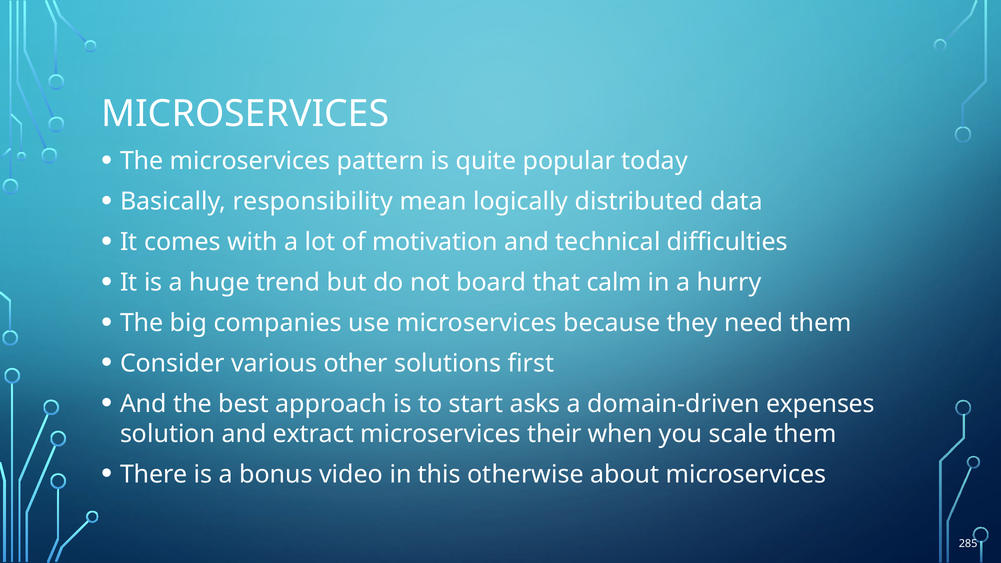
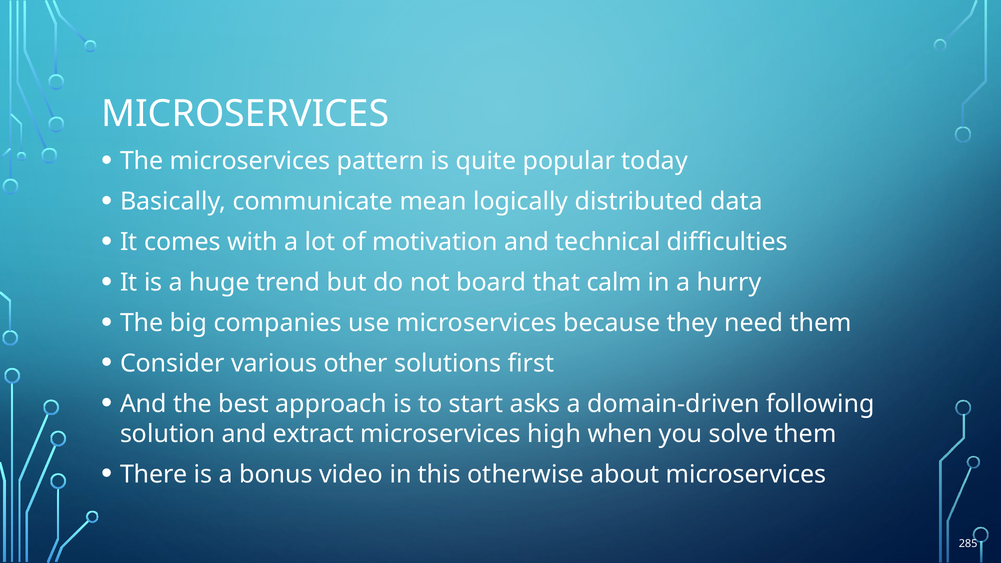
responsibility: responsibility -> communicate (313, 202)
expenses: expenses -> following (820, 404)
their: their -> high (554, 434)
scale: scale -> solve (739, 434)
